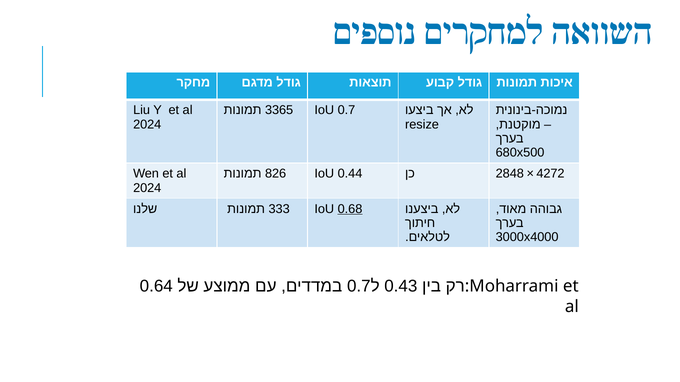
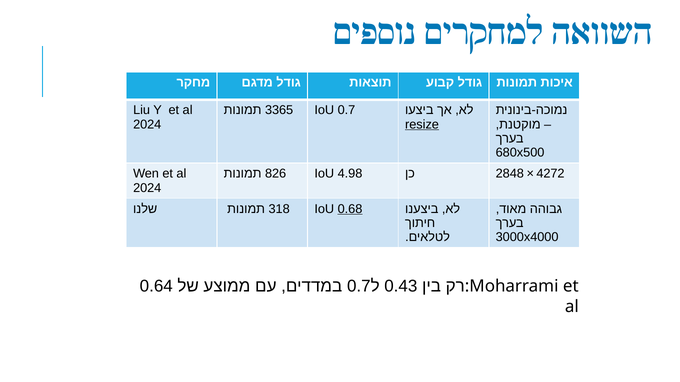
resize underline: none -> present (422, 124)
0.44: 0.44 -> 4.98 (350, 174)
333: 333 -> 318 (279, 209)
